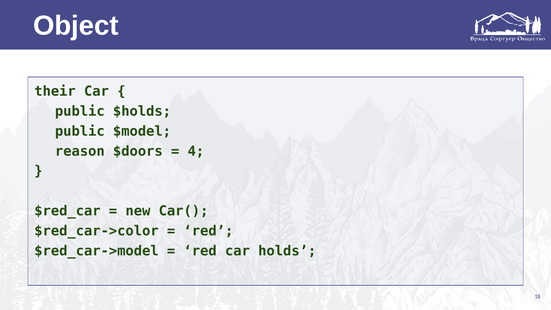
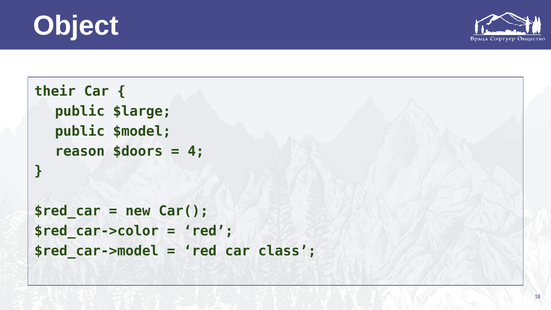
$holds: $holds -> $large (142, 111)
holds: holds -> class (287, 251)
